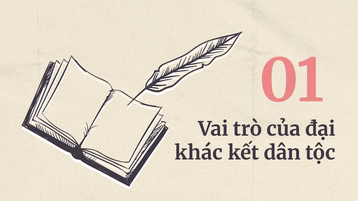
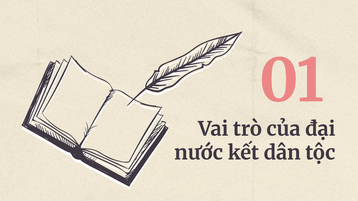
khác: khác -> nước (199, 153)
